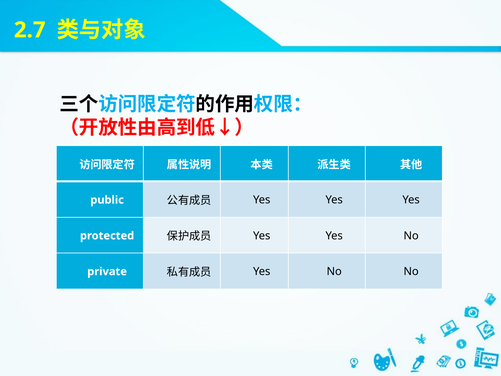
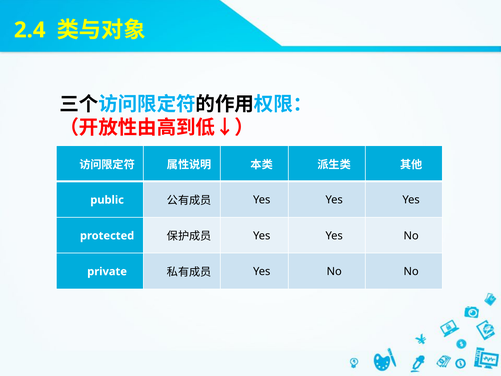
2.7: 2.7 -> 2.4 (30, 30)
